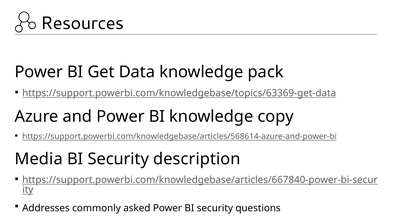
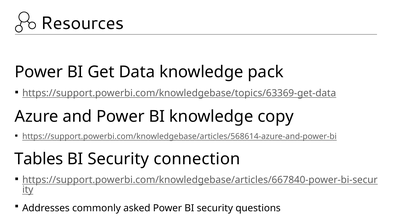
Media: Media -> Tables (39, 159)
description: description -> connection (197, 159)
